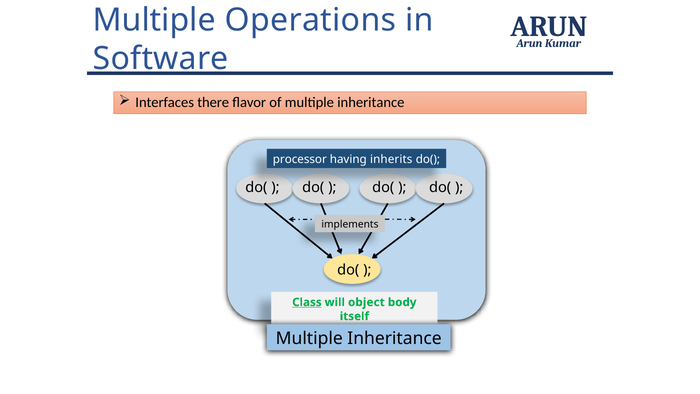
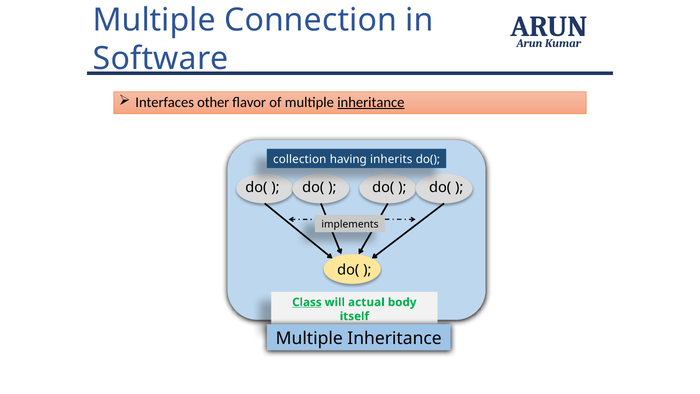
Operations: Operations -> Connection (311, 20)
there: there -> other (213, 102)
inheritance underline: none -> present (371, 102)
processor: processor -> collection (300, 159)
object: object -> actual (366, 302)
